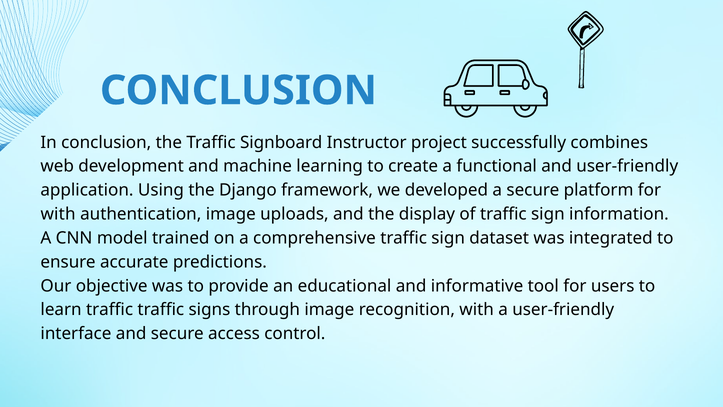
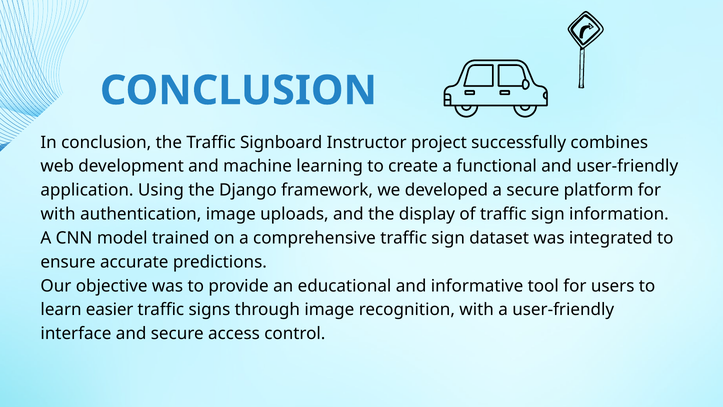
learn traffic: traffic -> easier (110, 310)
